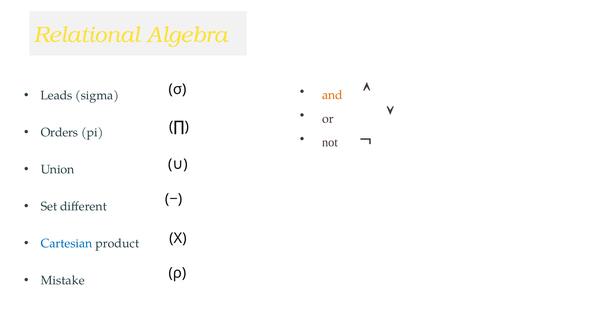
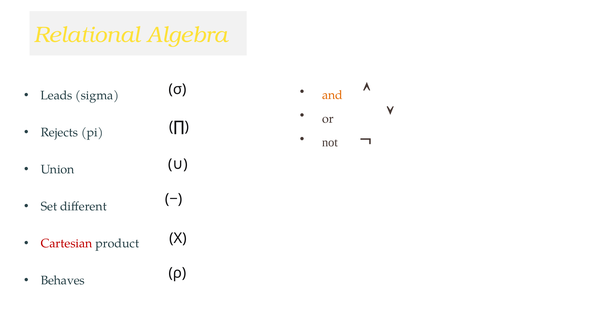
Orders: Orders -> Rejects (59, 132)
Cartesian colour: blue -> red (67, 243)
Mistake: Mistake -> Behaves (63, 280)
